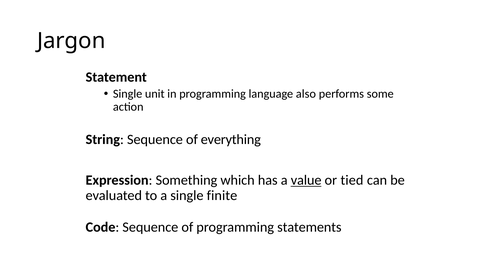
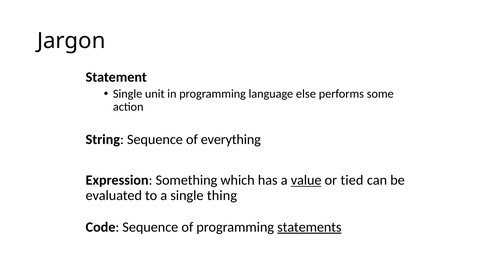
also: also -> else (306, 94)
finite: finite -> thing (222, 196)
statements underline: none -> present (309, 227)
